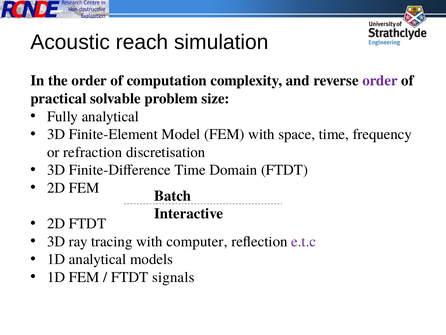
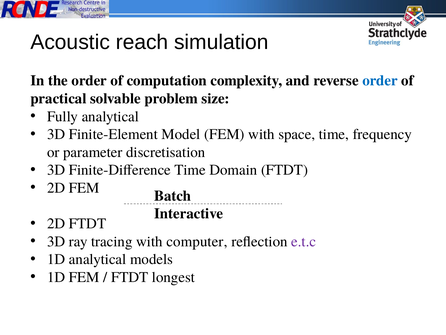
order colour: purple -> blue (380, 81)
refraction: refraction -> parameter (93, 152)
signals: signals -> longest (173, 277)
